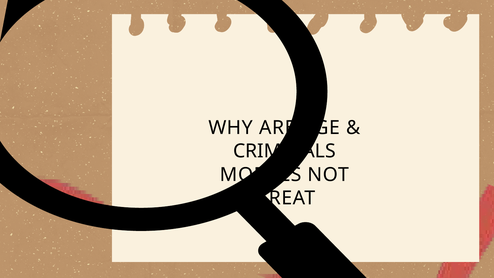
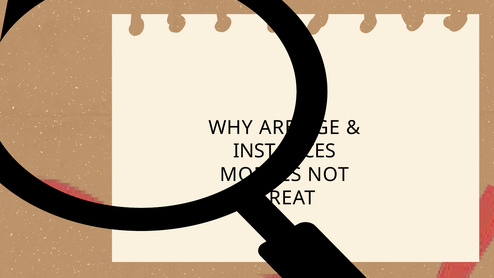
CRIMINALS: CRIMINALS -> INSTANCES (284, 151)
